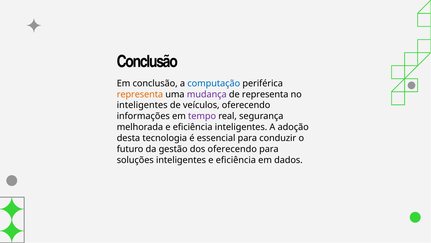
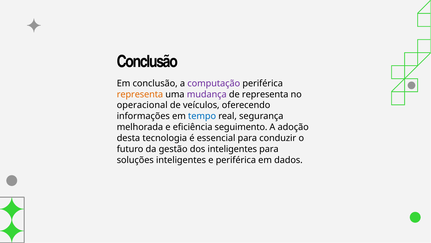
computação colour: blue -> purple (214, 83)
inteligentes: inteligentes -> operacional (142, 105)
tempo colour: purple -> blue (202, 116)
eficiência inteligentes: inteligentes -> seguimento (241, 127)
dos oferecendo: oferecendo -> inteligentes (232, 149)
inteligentes e eficiência: eficiência -> periférica (236, 160)
